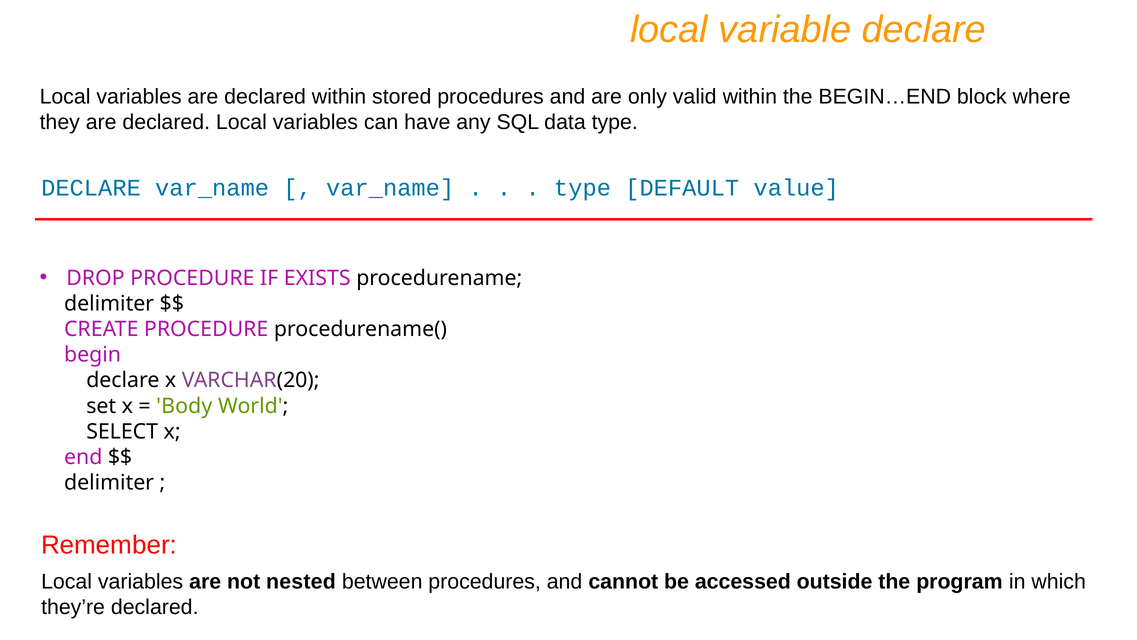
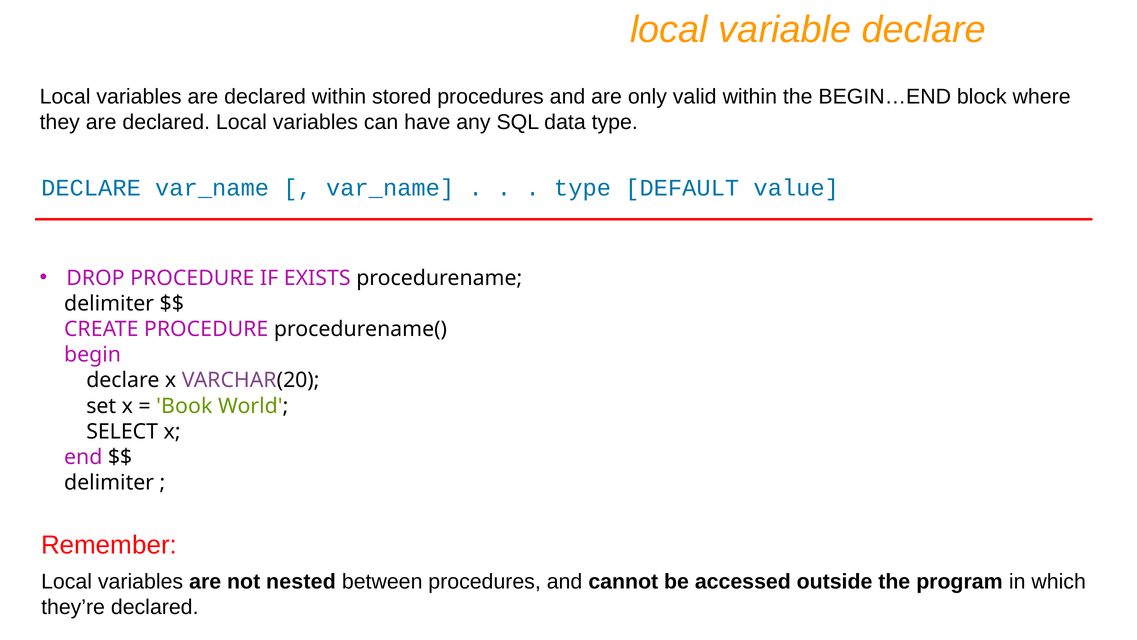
Body: Body -> Book (184, 406)
